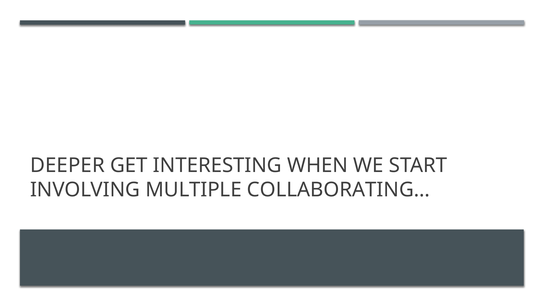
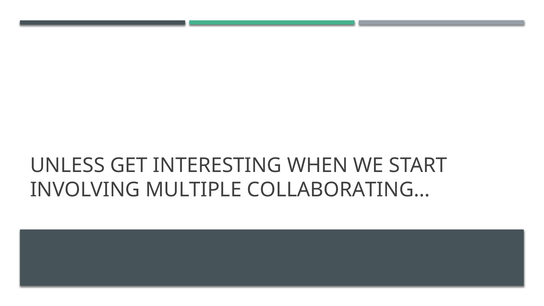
DEEPER: DEEPER -> UNLESS (67, 165)
